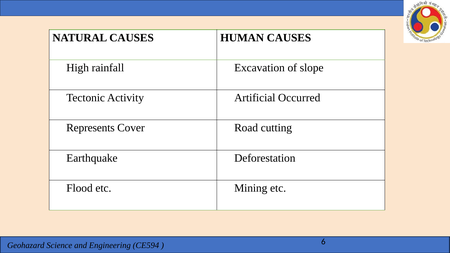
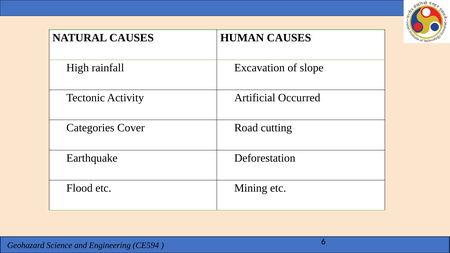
Represents: Represents -> Categories (90, 128)
